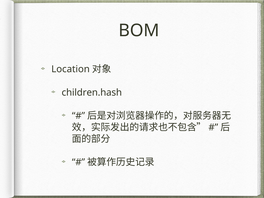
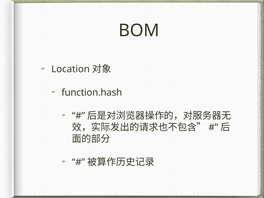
children.hash: children.hash -> function.hash (92, 92)
